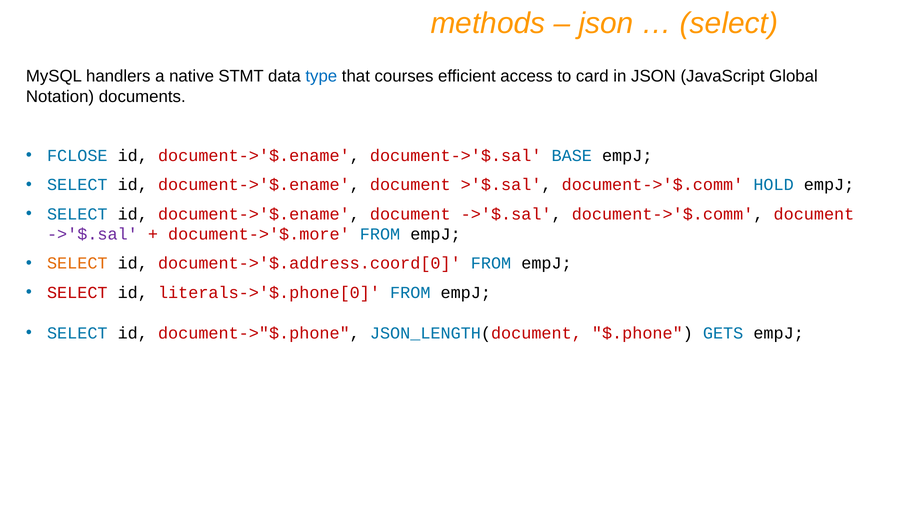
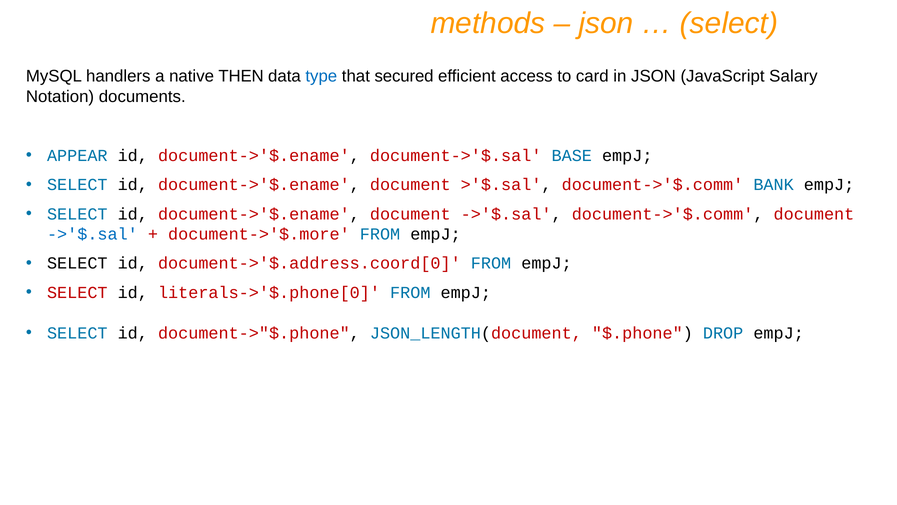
STMT: STMT -> THEN (241, 76)
courses: courses -> secured (404, 76)
Global: Global -> Salary (793, 76)
FCLOSE: FCLOSE -> APPEAR (77, 156)
HOLD: HOLD -> BANK (774, 185)
->'$.sal colour: purple -> blue (92, 234)
SELECT colour: orange -> black (77, 263)
GETS: GETS -> DROP (723, 333)
